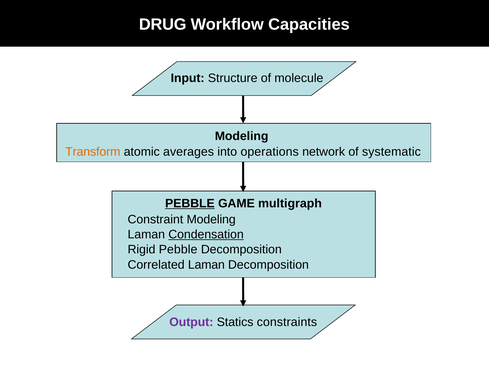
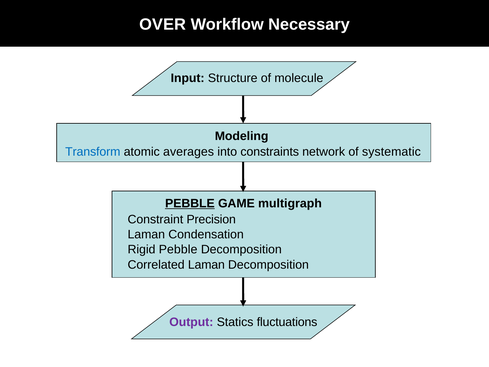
DRUG: DRUG -> OVER (163, 24)
Capacities: Capacities -> Necessary (309, 24)
Transform colour: orange -> blue (93, 152)
operations: operations -> constraints (270, 152)
Constraint Modeling: Modeling -> Precision (211, 219)
Condensation underline: present -> none (206, 234)
constraints: constraints -> fluctuations (287, 322)
